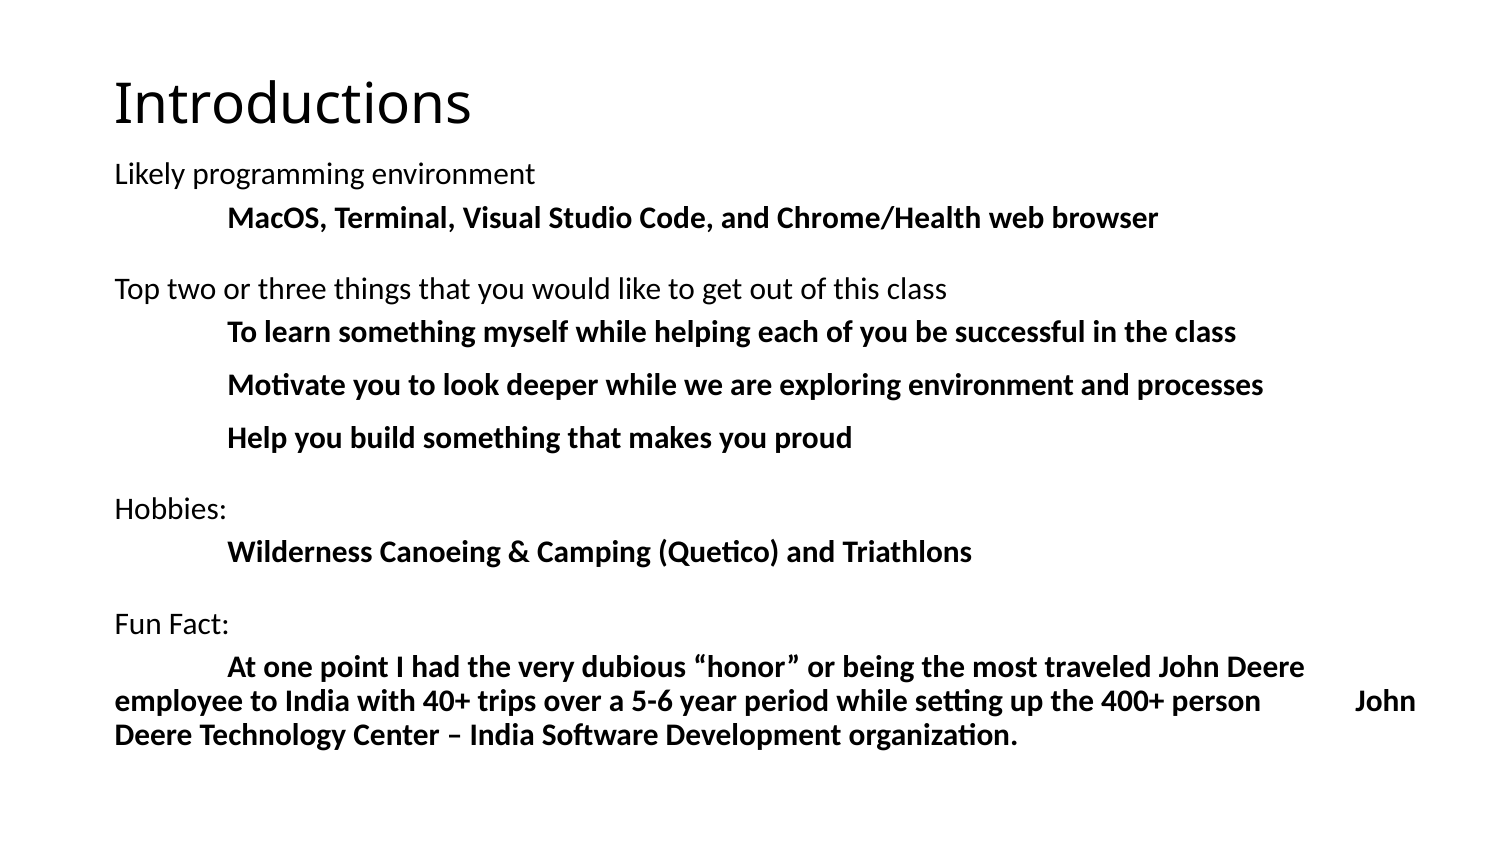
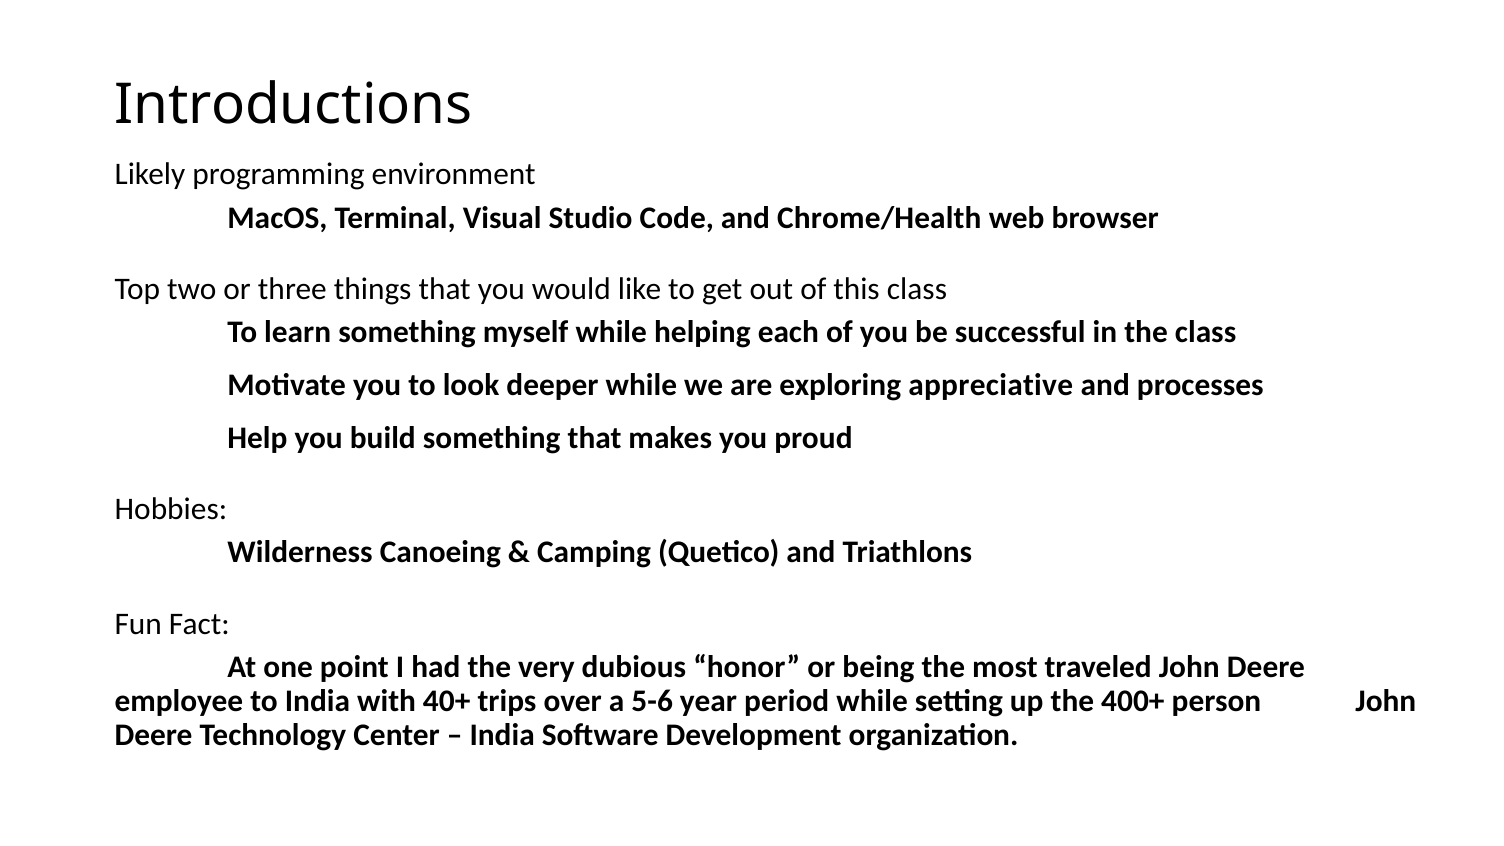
exploring environment: environment -> appreciative (991, 385)
